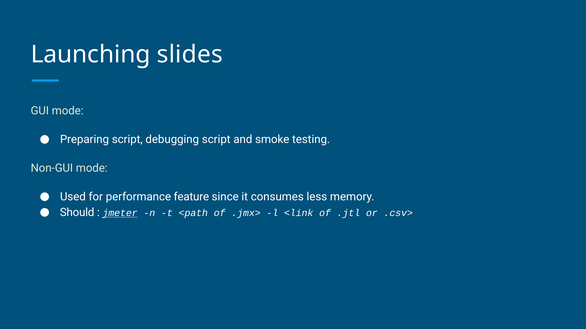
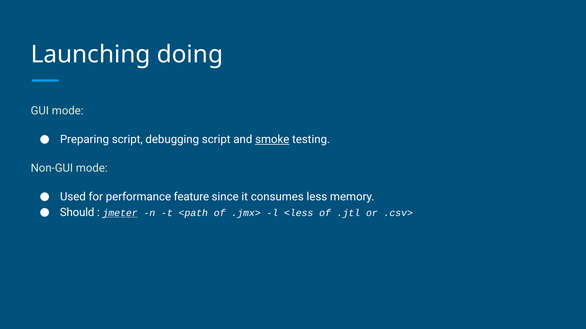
slides: slides -> doing (190, 54)
smoke underline: none -> present (272, 140)
<link: <link -> <less (299, 213)
